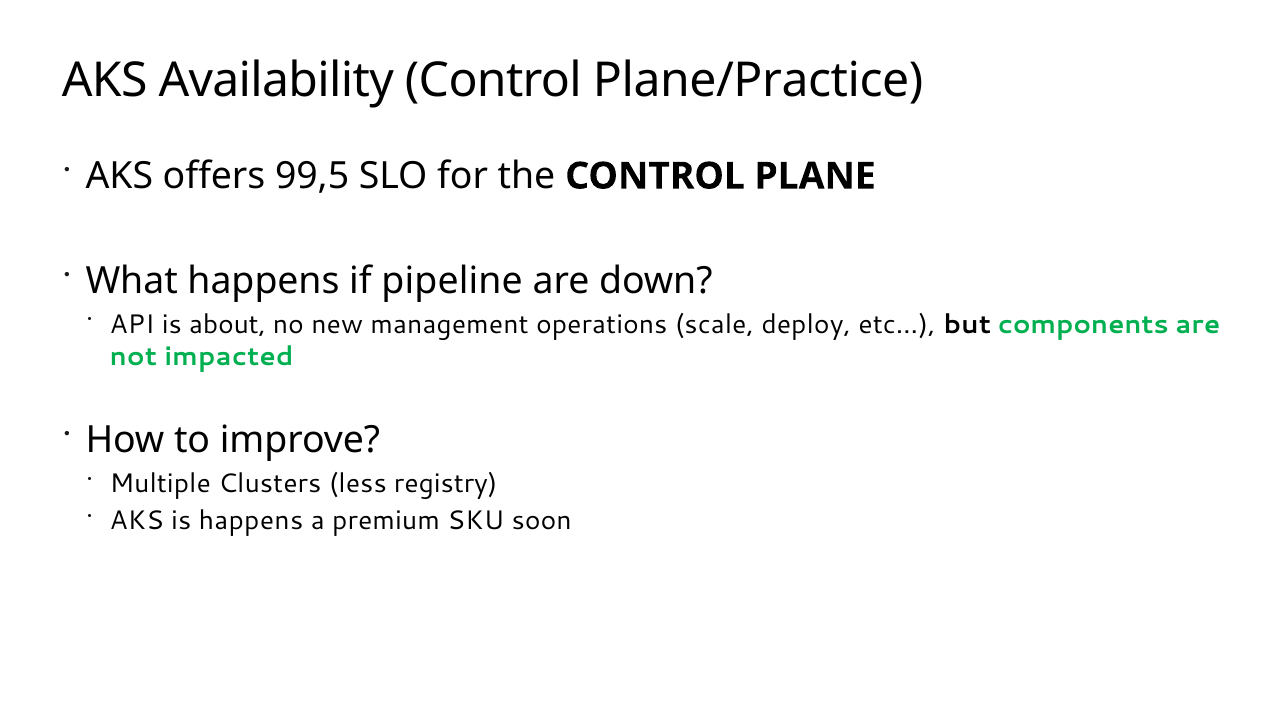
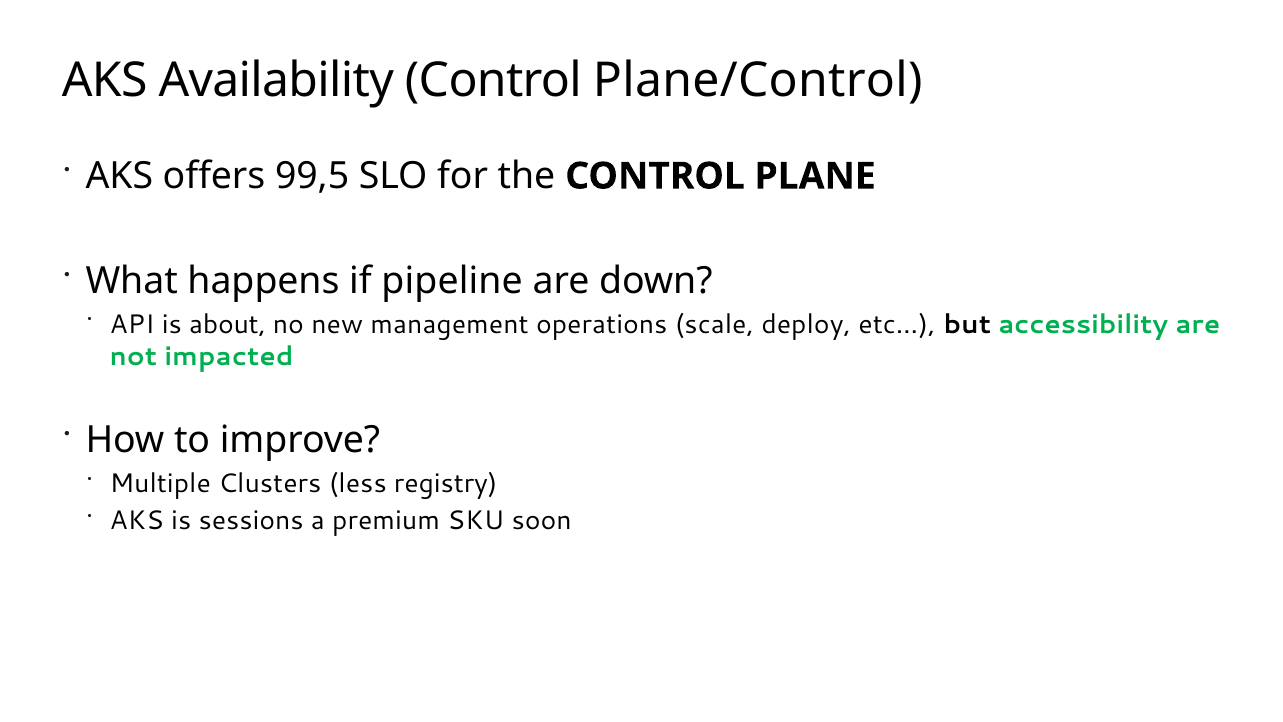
Plane/Practice: Plane/Practice -> Plane/Control (758, 80)
components: components -> accessibility (1083, 324)
is happens: happens -> sessions (251, 521)
